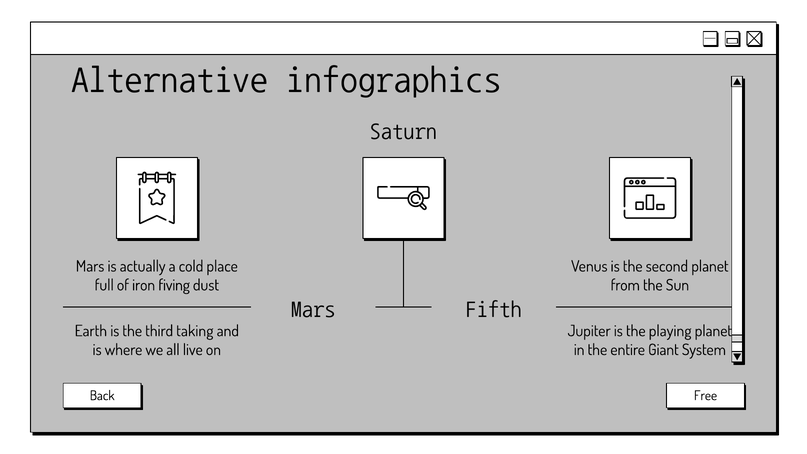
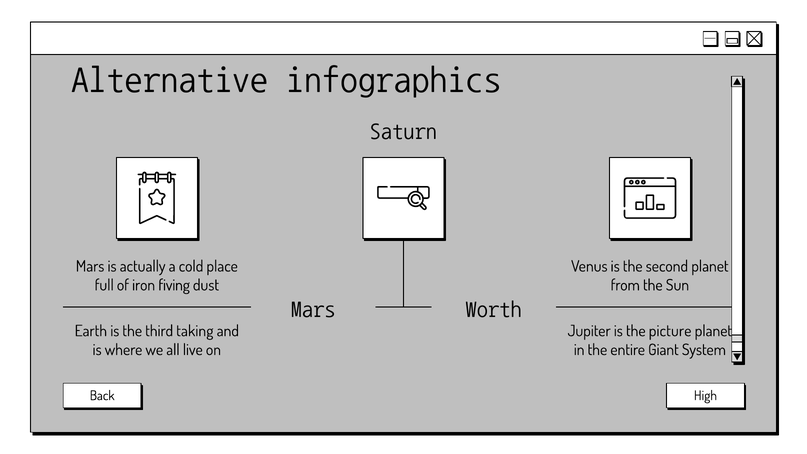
Fifth: Fifth -> Worth (494, 309)
playing: playing -> picture (670, 331)
Free: Free -> High (705, 396)
